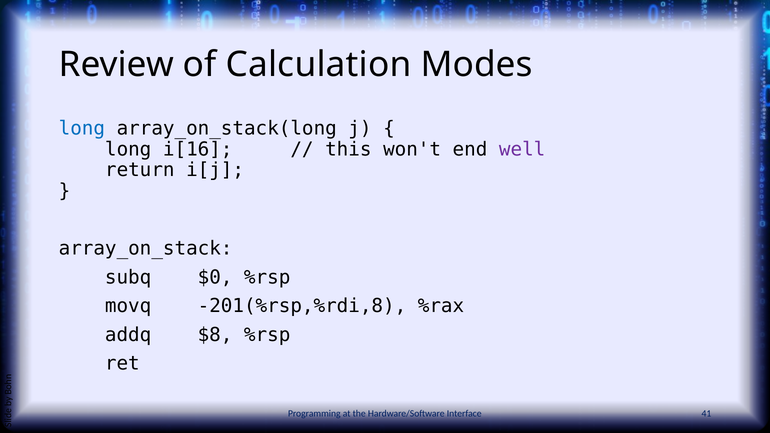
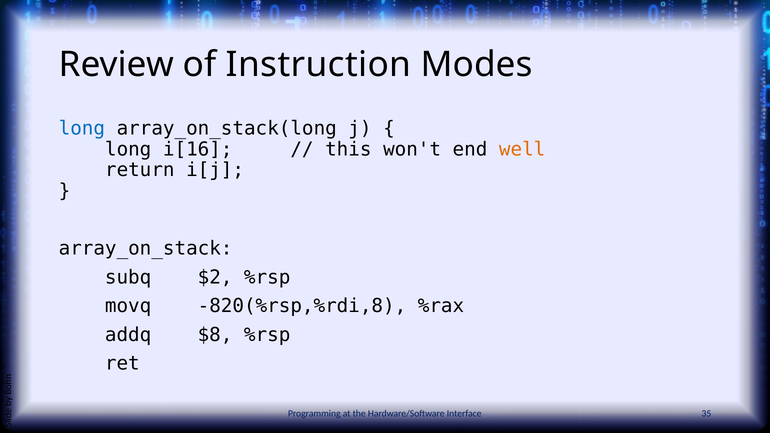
Calculation: Calculation -> Instruction (319, 65)
well colour: purple -> orange (522, 149)
$0: $0 -> $2 (215, 277)
-201(%rsp,%rdi,8: -201(%rsp,%rdi,8 -> -820(%rsp,%rdi,8 (302, 306)
41: 41 -> 35 (706, 414)
